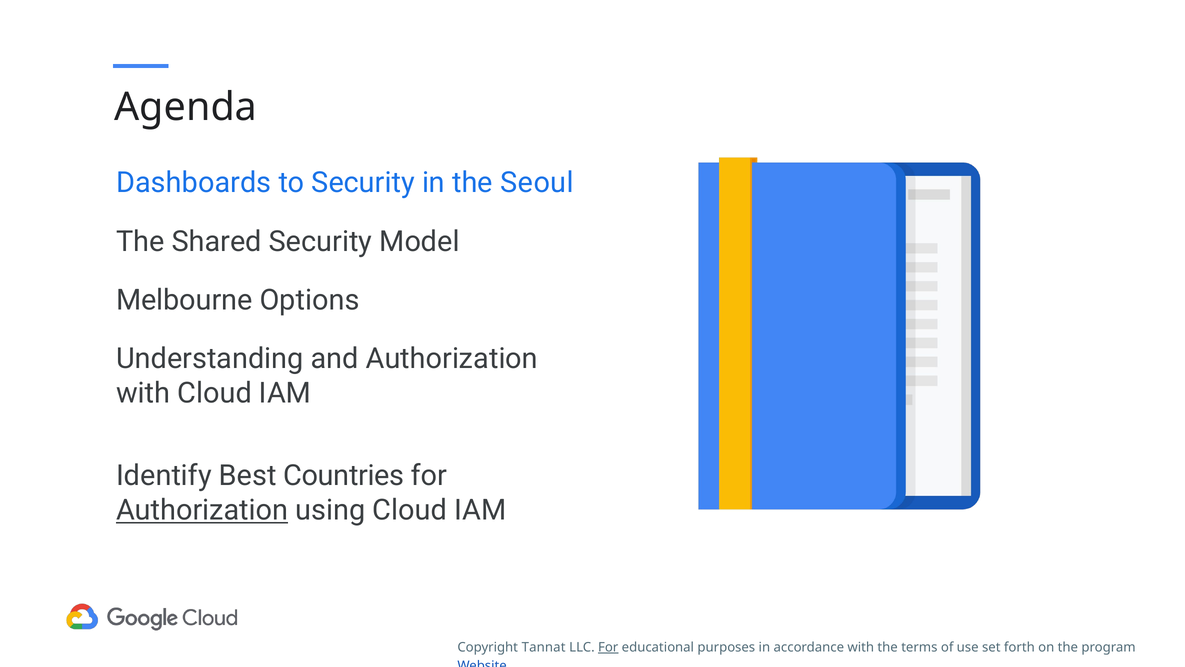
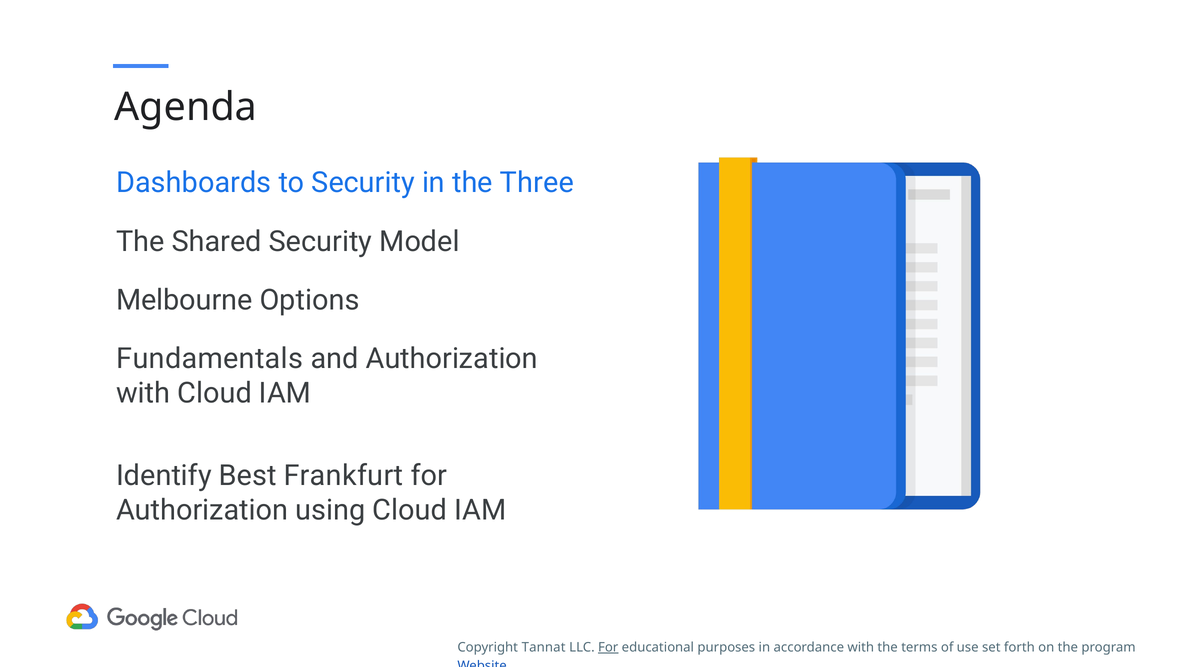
Seoul: Seoul -> Three (537, 183)
Understanding: Understanding -> Fundamentals (210, 358)
Countries: Countries -> Frankfurt (343, 475)
Authorization underline: present -> none (202, 510)
